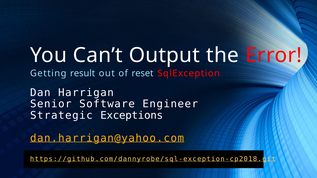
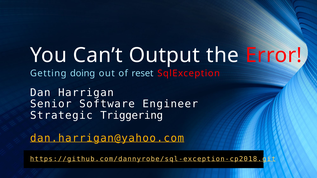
result: result -> doing (83, 73)
Exceptions: Exceptions -> Triggering (132, 116)
